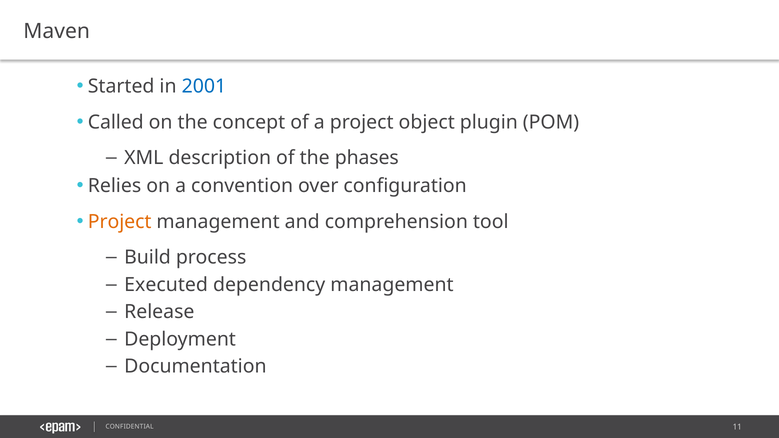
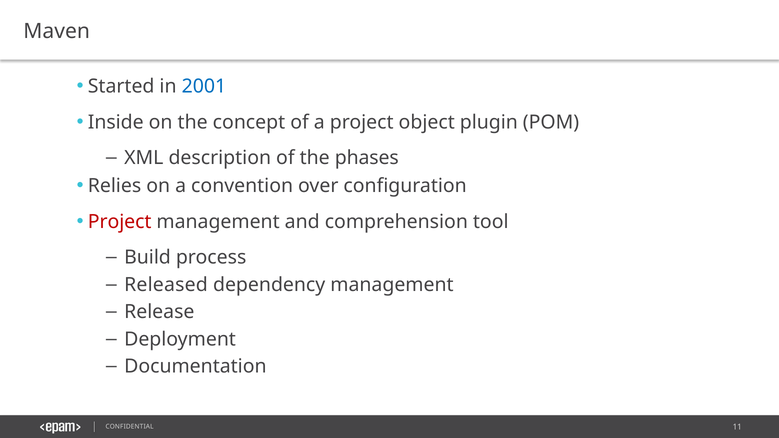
Called: Called -> Inside (116, 123)
Project colour: orange -> red (120, 222)
Executed: Executed -> Released (166, 285)
